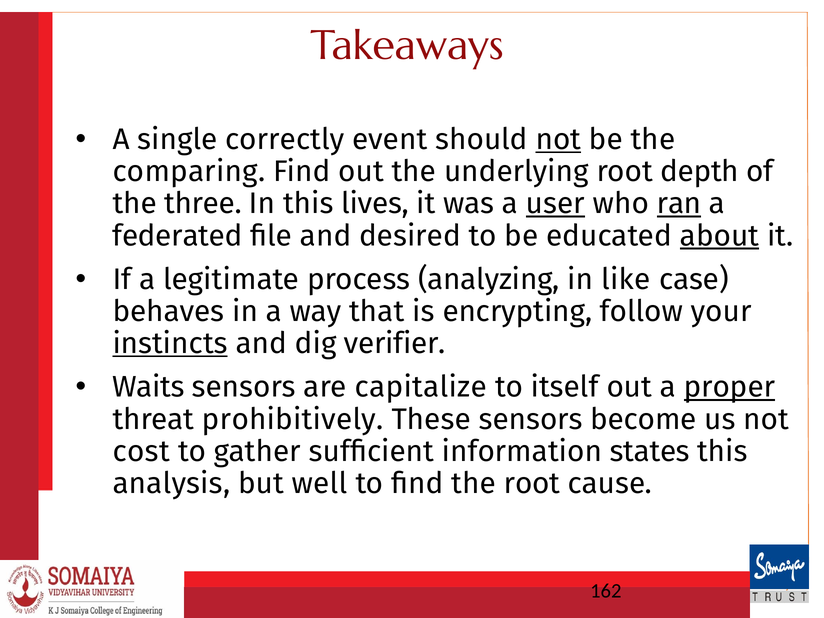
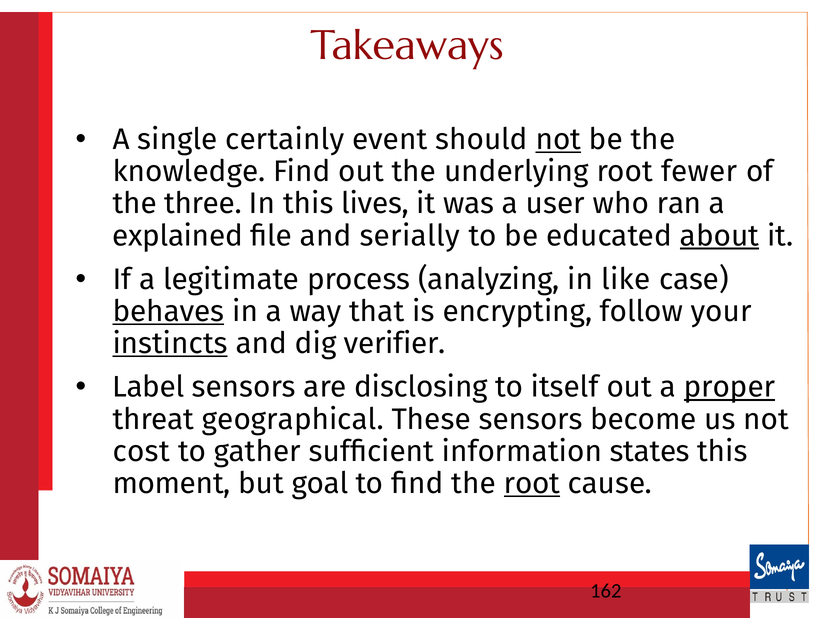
correctly: correctly -> certainly (285, 139)
comparing: comparing -> knowledge (189, 171)
depth: depth -> fewer (699, 171)
user underline: present -> none (555, 204)
ran underline: present -> none (679, 204)
federated: federated -> explained (177, 236)
desired: desired -> serially (410, 236)
behaves underline: none -> present (168, 311)
Waits: Waits -> Label (148, 387)
capitalize: capitalize -> disclosing (421, 387)
prohibitively: prohibitively -> geographical (293, 419)
analysis: analysis -> moment (172, 483)
well: well -> goal (320, 483)
root underline: none -> present (532, 483)
